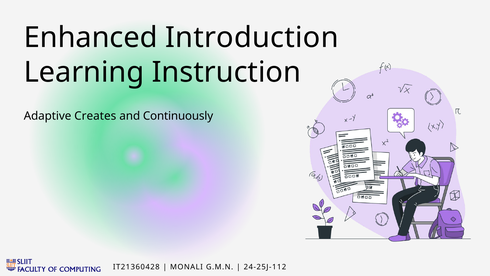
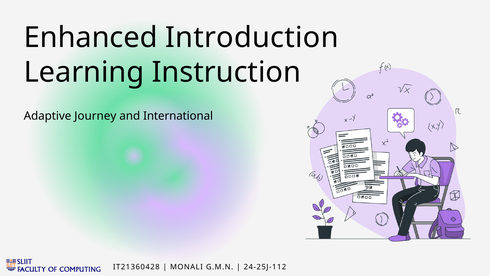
Creates: Creates -> Journey (95, 116)
Continuously: Continuously -> International (178, 116)
